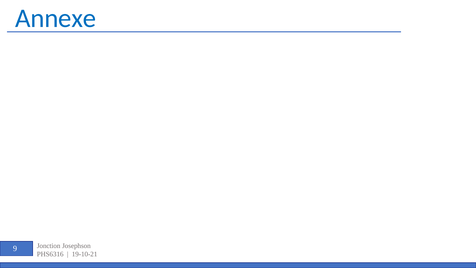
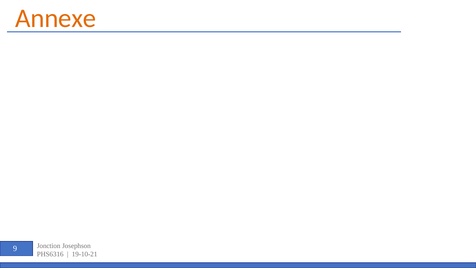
Annexe colour: blue -> orange (56, 18)
